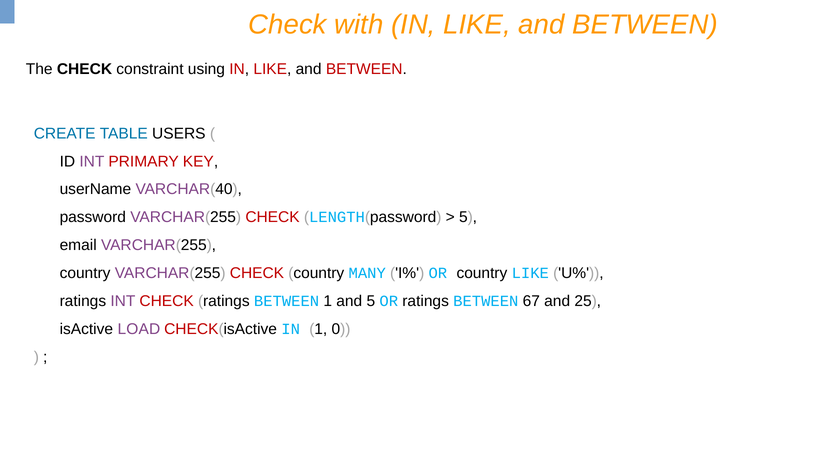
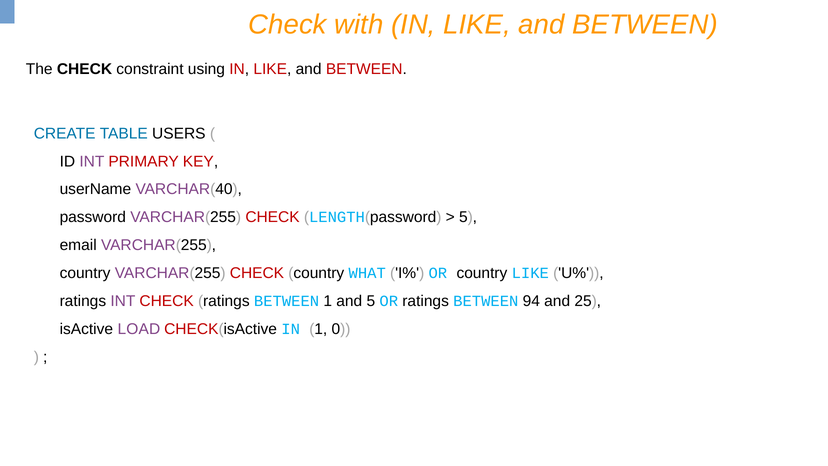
MANY: MANY -> WHAT (367, 273)
67: 67 -> 94 (531, 301)
